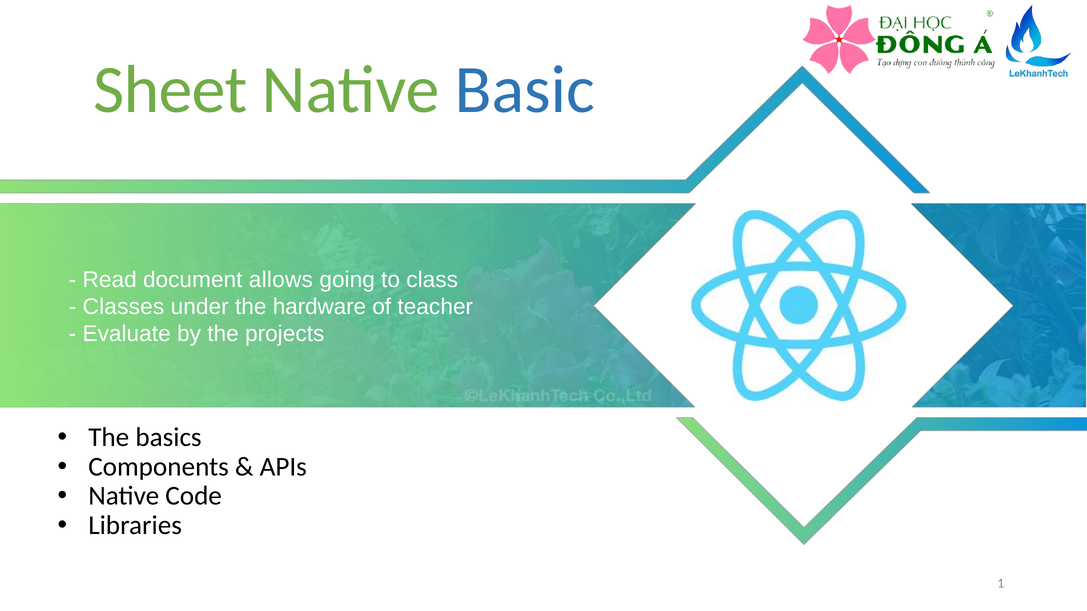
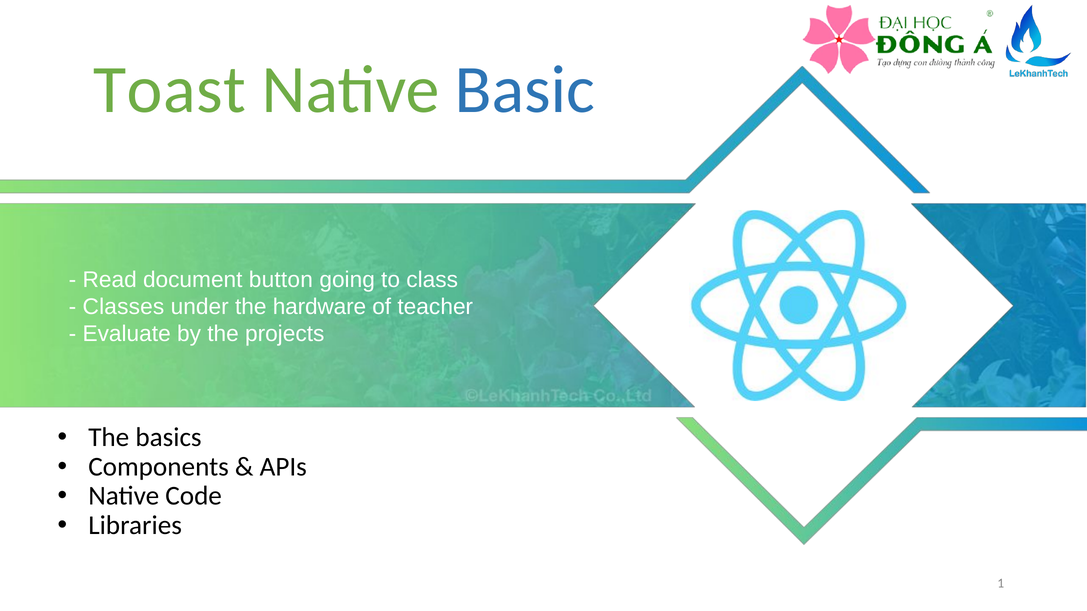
Sheet: Sheet -> Toast (170, 90)
allows: allows -> button (281, 280)
